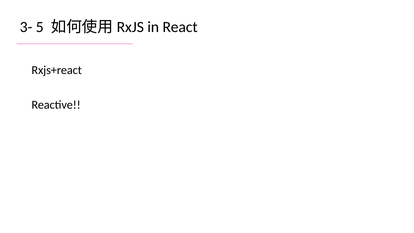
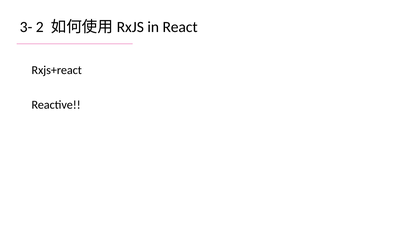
5: 5 -> 2 (40, 27)
